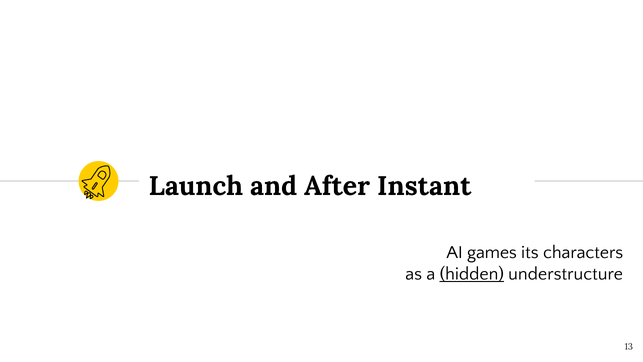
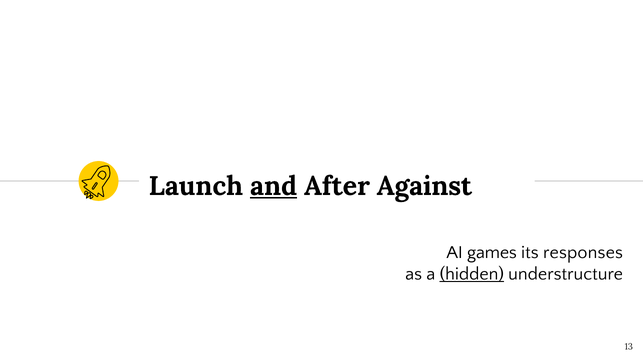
and underline: none -> present (273, 186)
Instant: Instant -> Against (424, 186)
characters: characters -> responses (583, 252)
